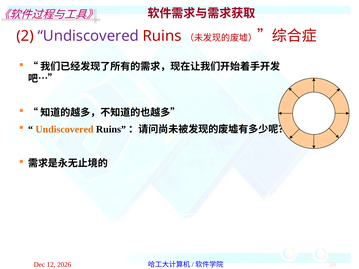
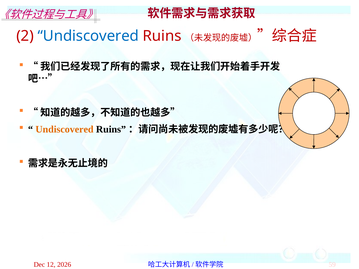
Undiscovered colour: purple -> blue (88, 36)
